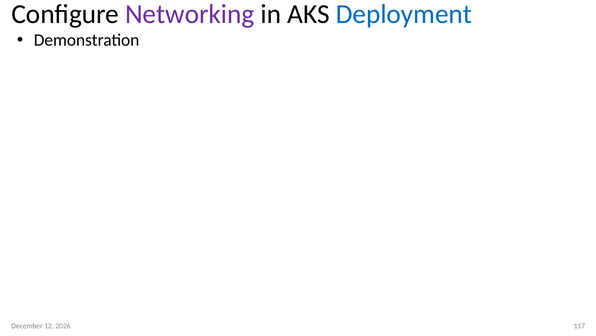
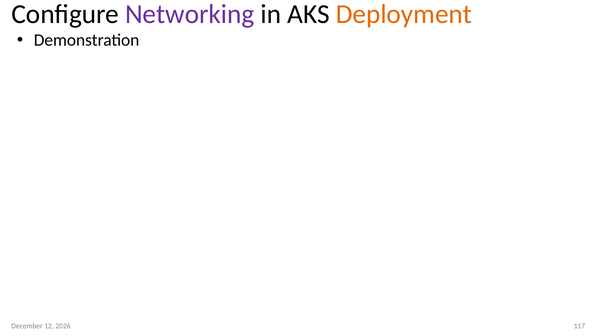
Deployment colour: blue -> orange (404, 14)
